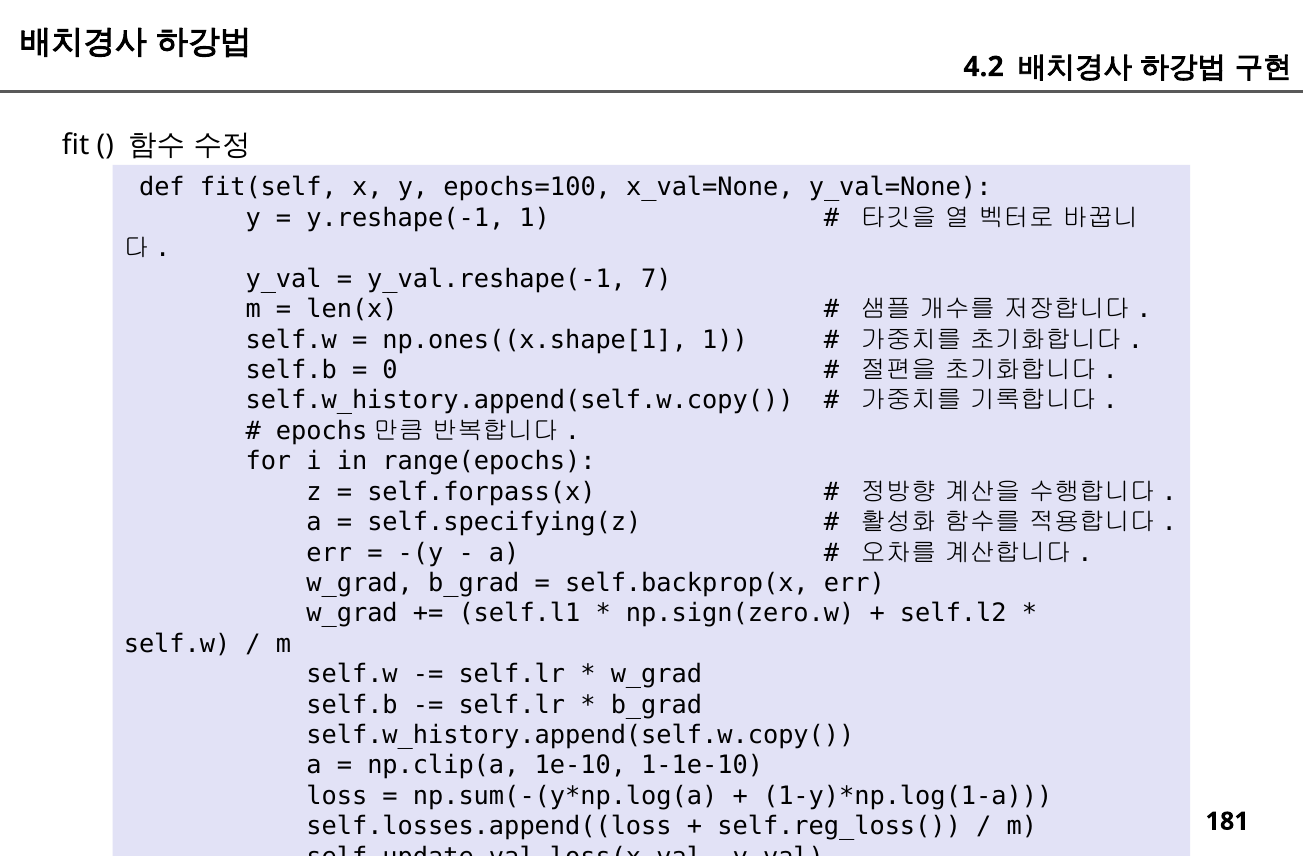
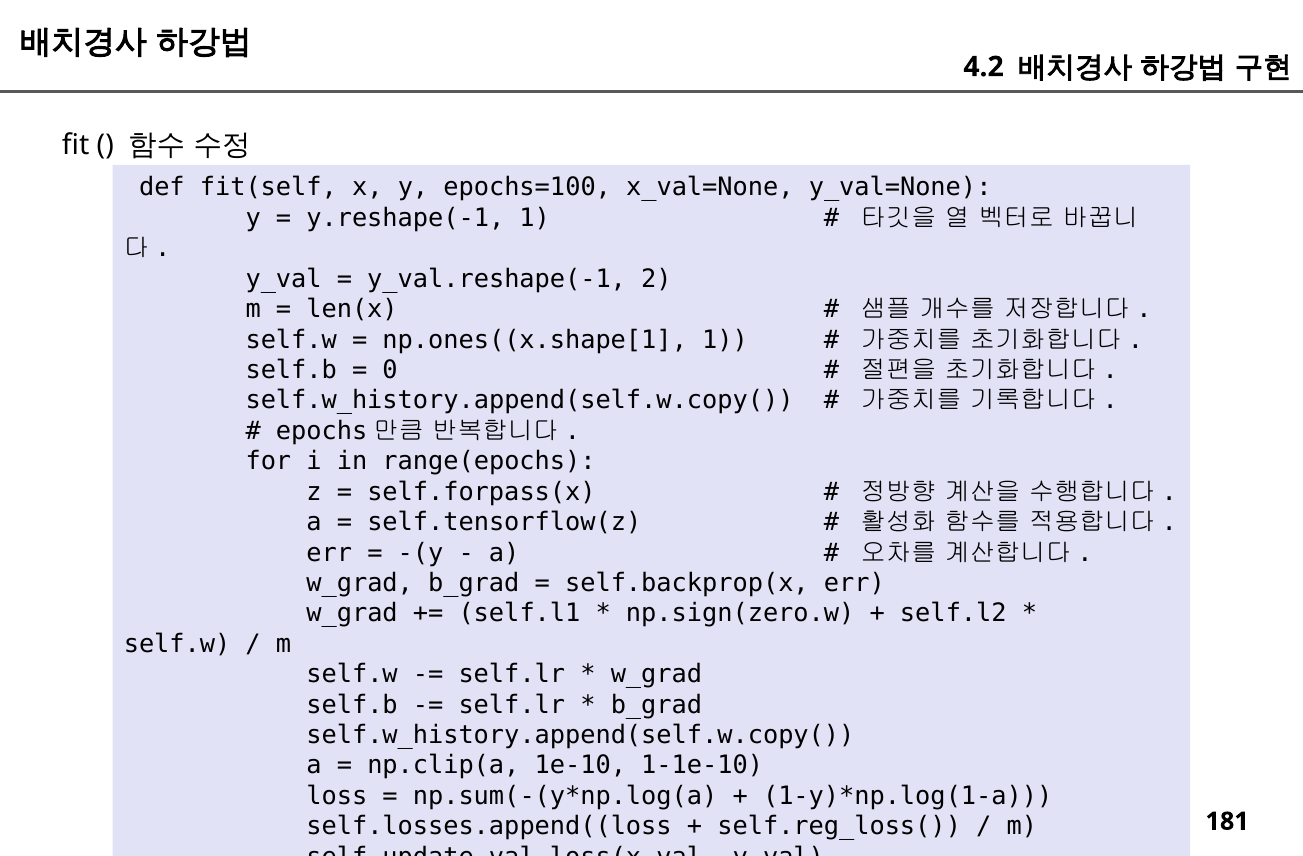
7: 7 -> 2 (656, 279)
self.specifying(z: self.specifying(z -> self.tensorflow(z (504, 522)
